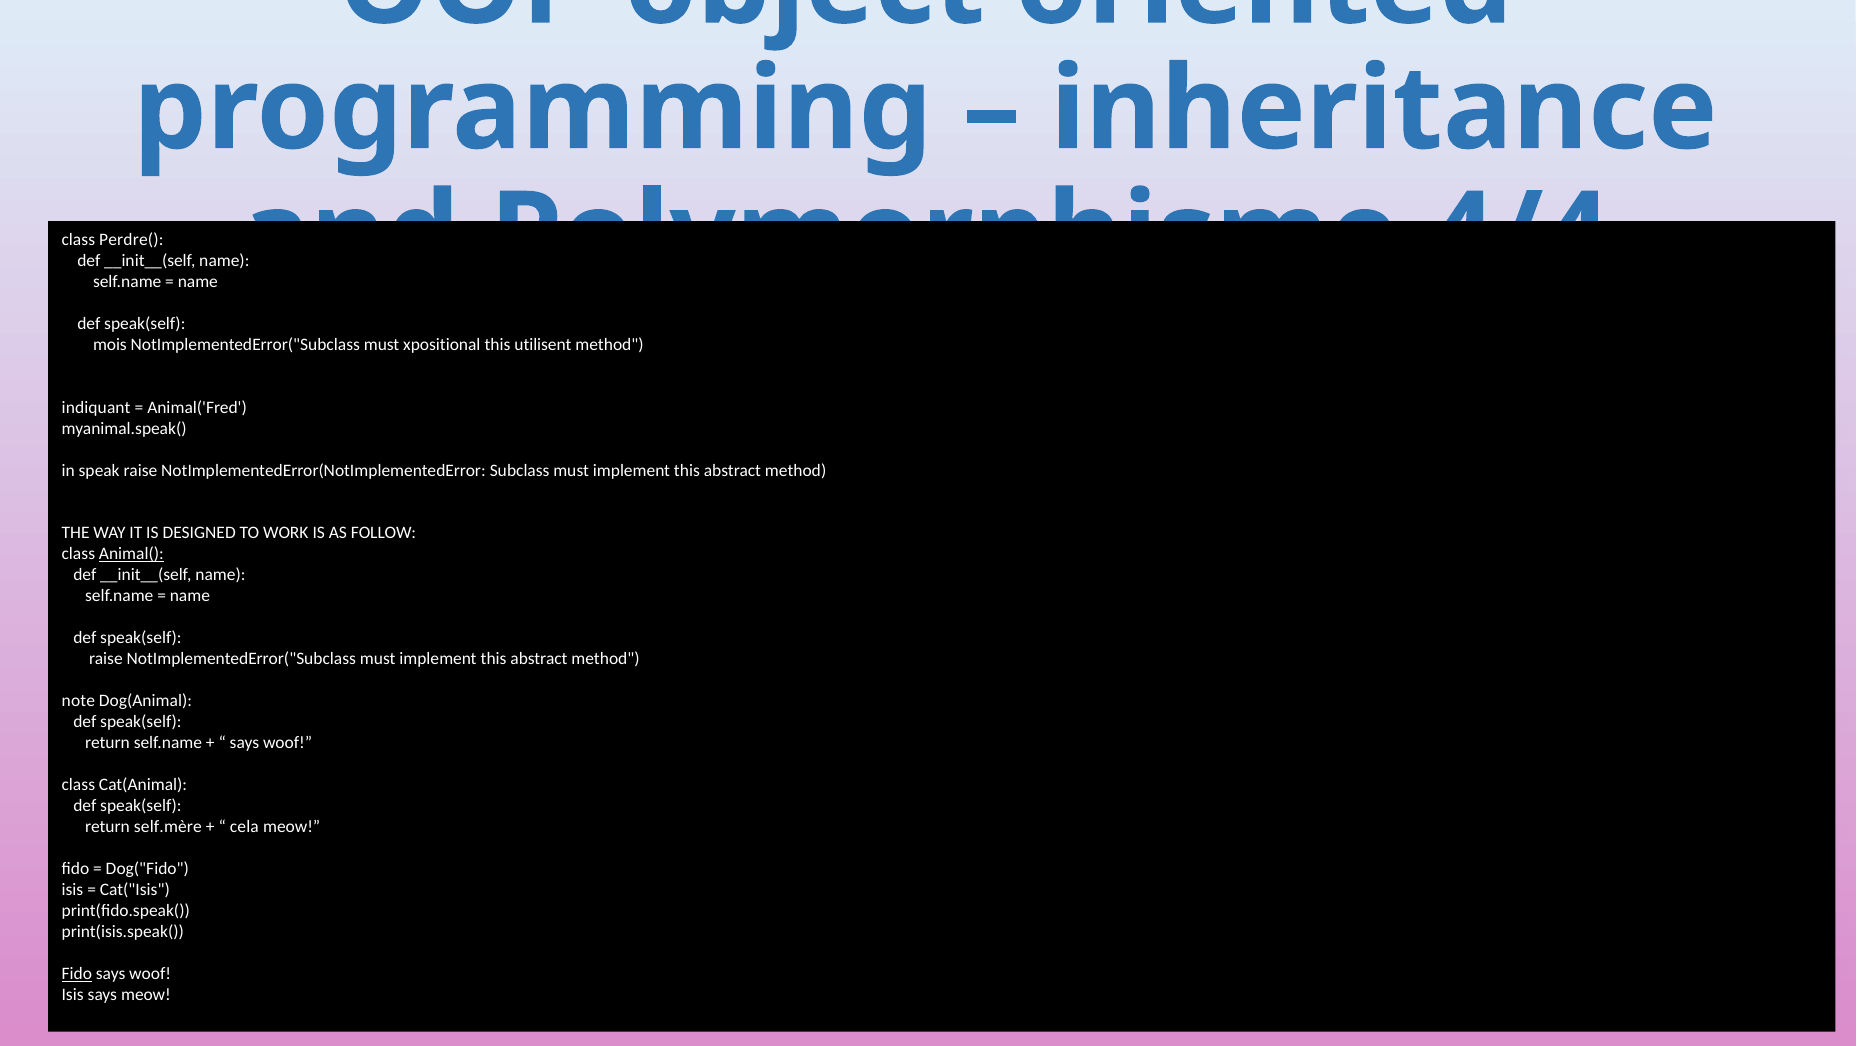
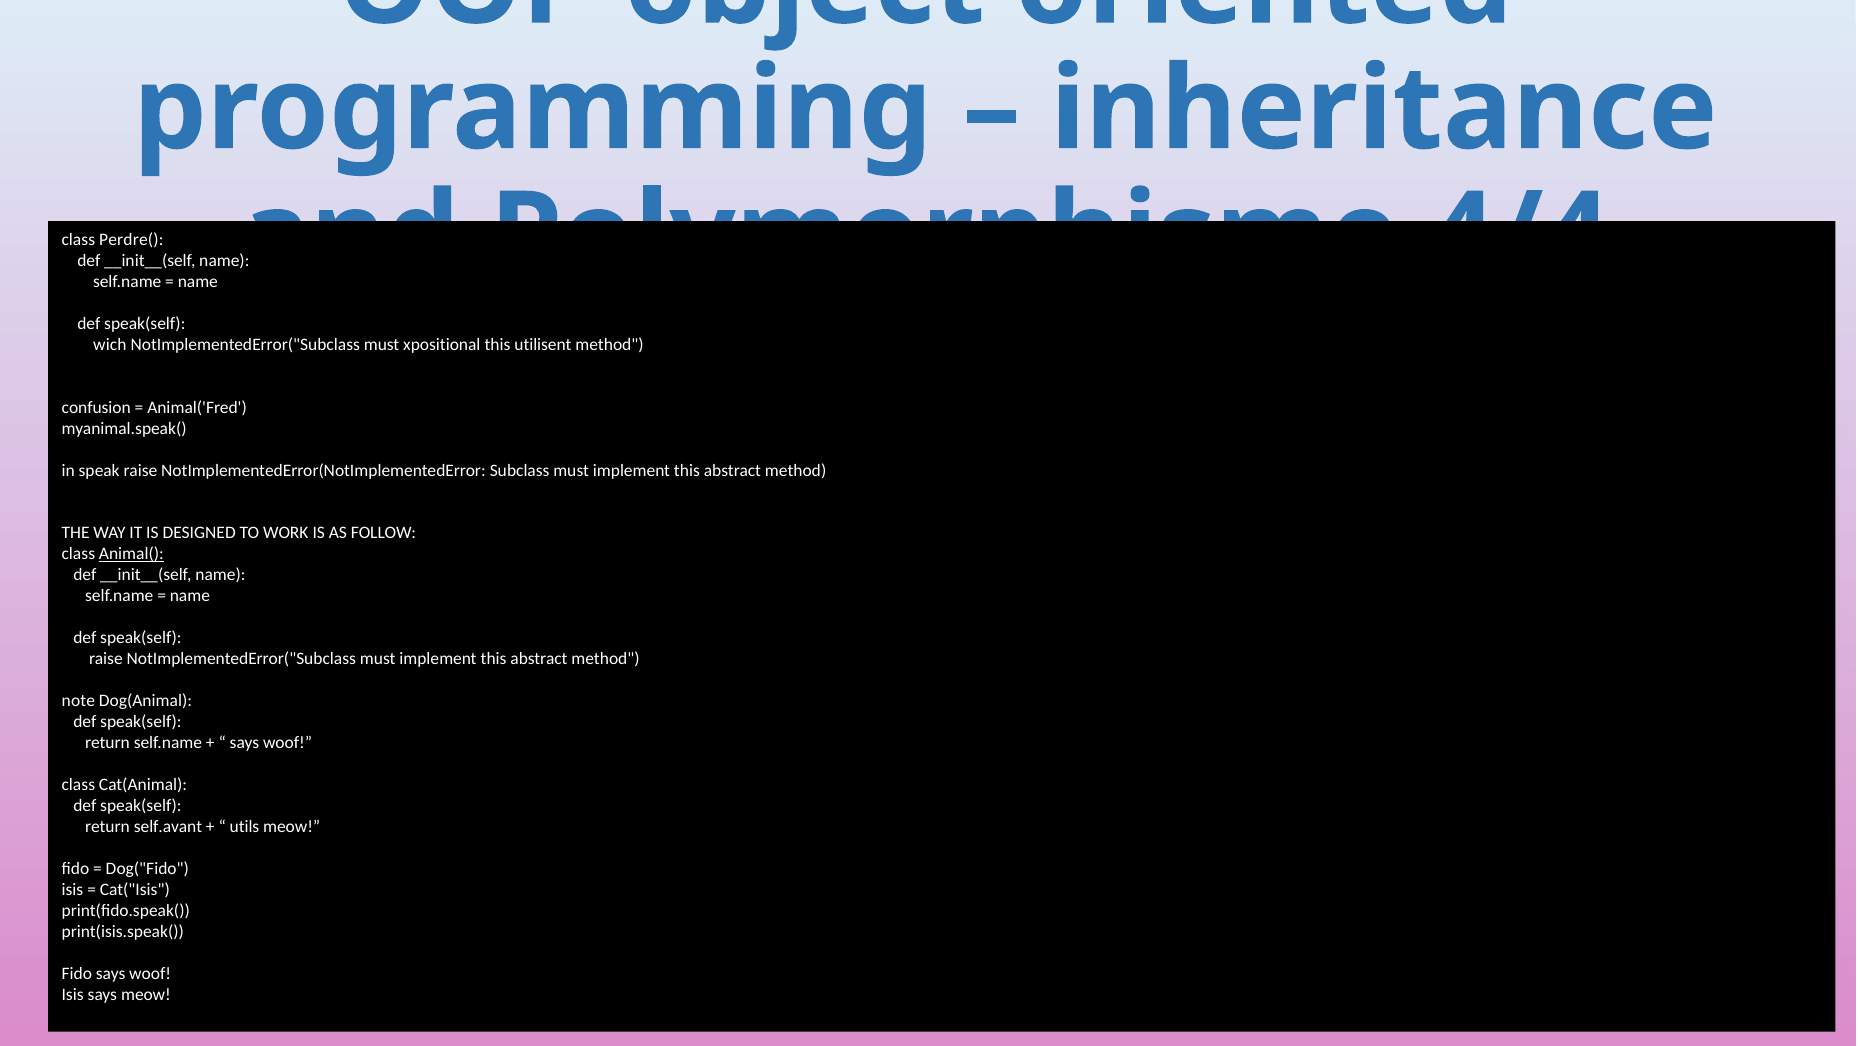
mois: mois -> wich (110, 345)
indiquant: indiquant -> confusion (96, 407)
self.mère: self.mère -> self.avant (168, 827)
cela: cela -> utils (244, 827)
Fido underline: present -> none (77, 974)
